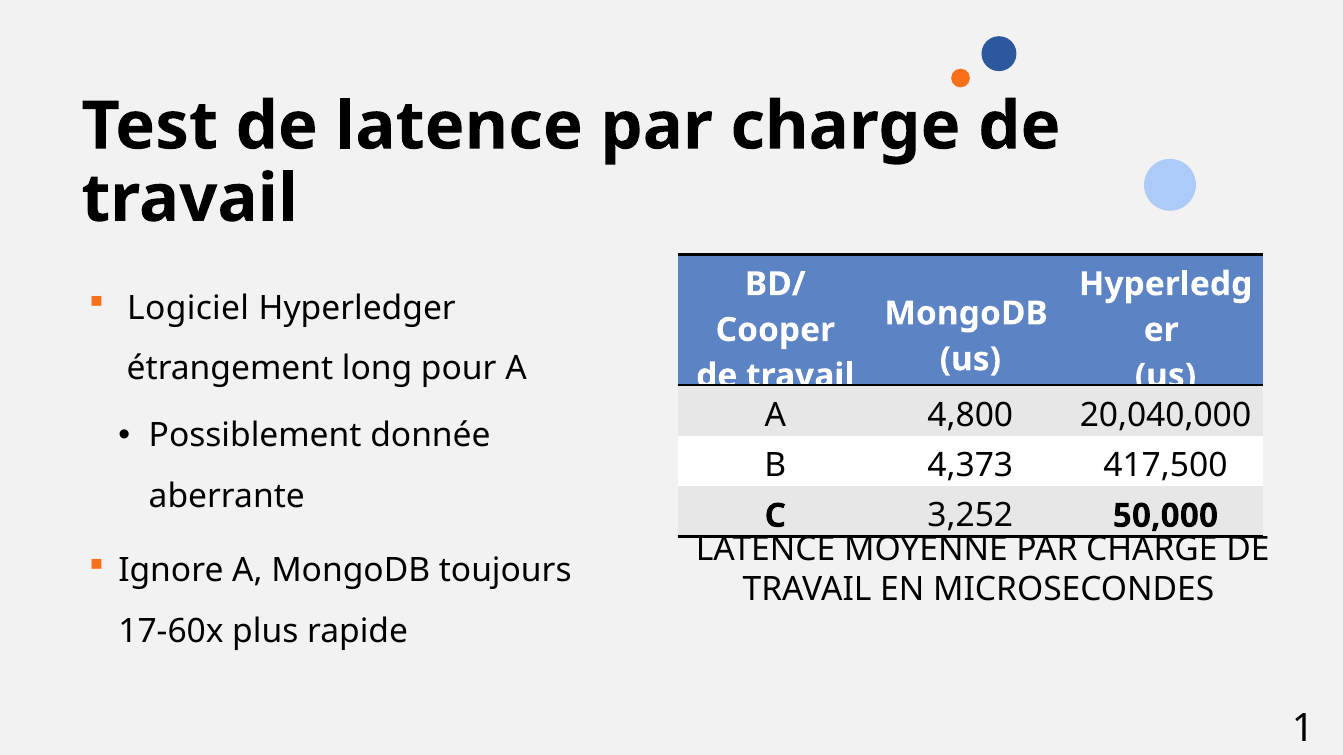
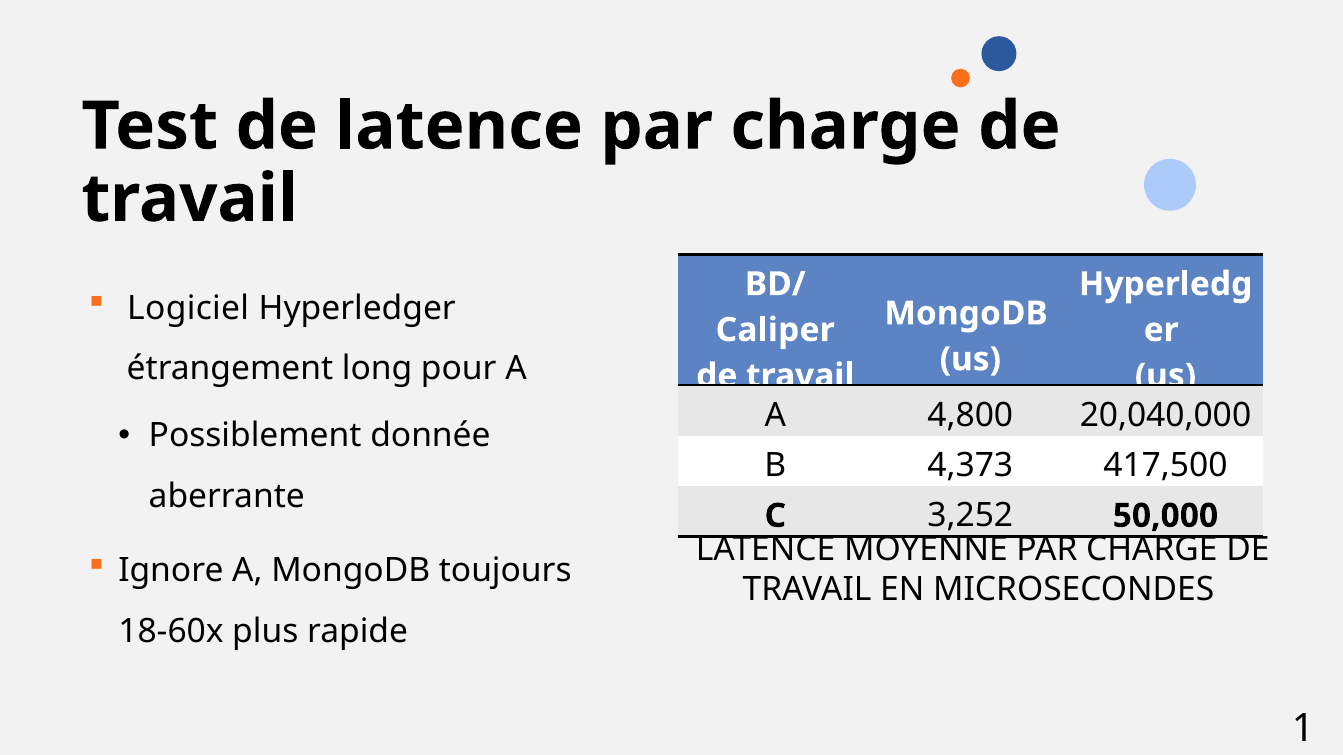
Cooper: Cooper -> Caliper (775, 330)
17-60x: 17-60x -> 18-60x (171, 631)
